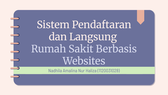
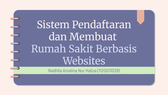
Langsung: Langsung -> Membuat (93, 37)
